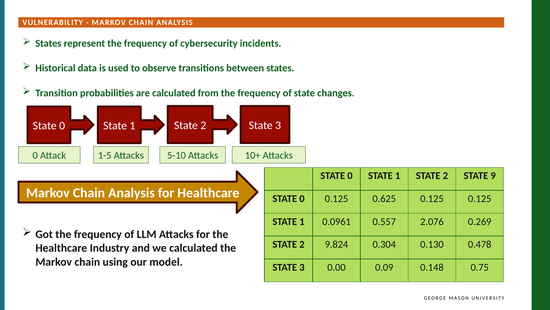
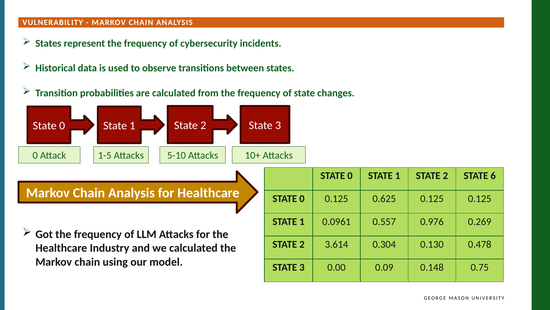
9: 9 -> 6 (493, 176)
2.076: 2.076 -> 0.976 (432, 221)
9.824: 9.824 -> 3.614 (336, 244)
